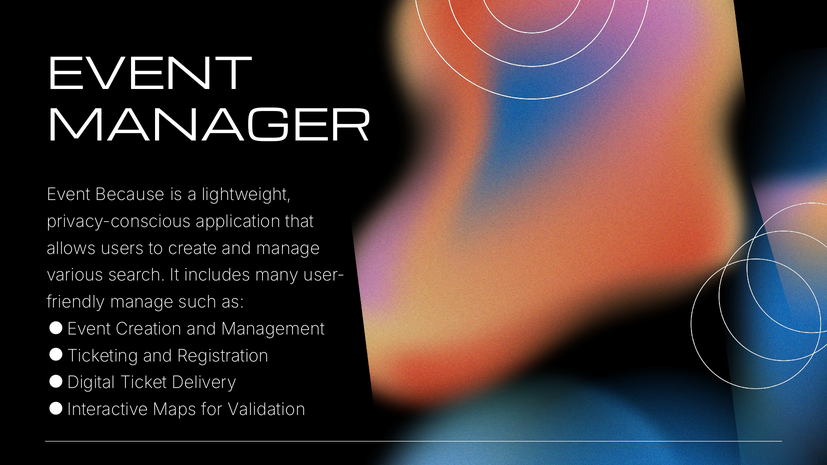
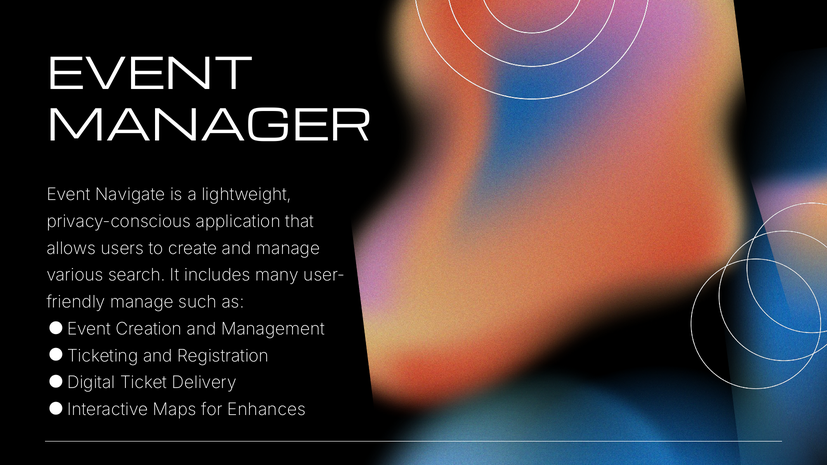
Because: Because -> Navigate (130, 195)
Validation: Validation -> Enhances (267, 410)
